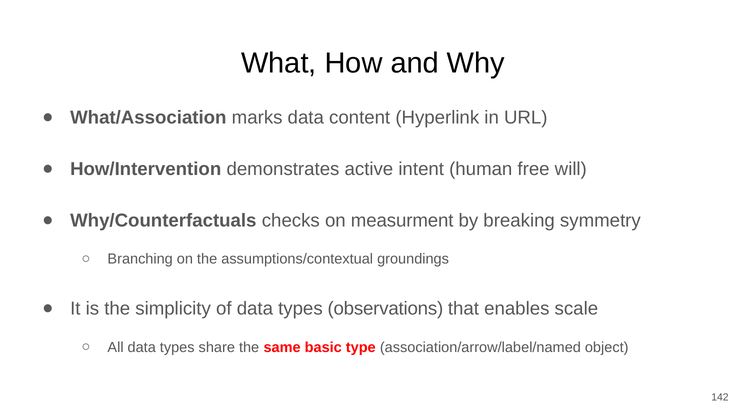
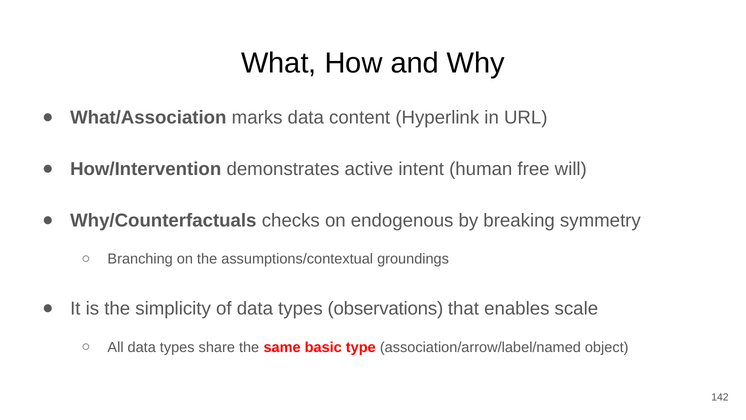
measurment: measurment -> endogenous (402, 220)
